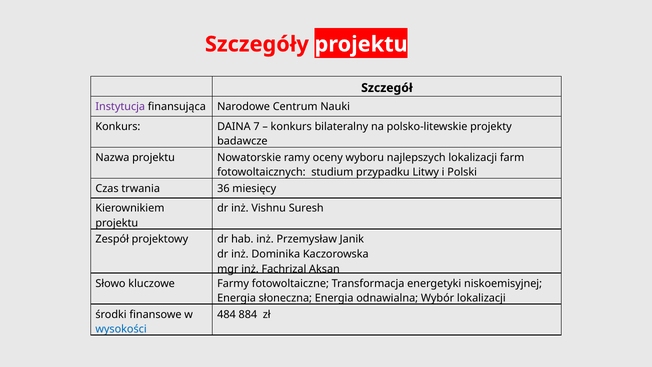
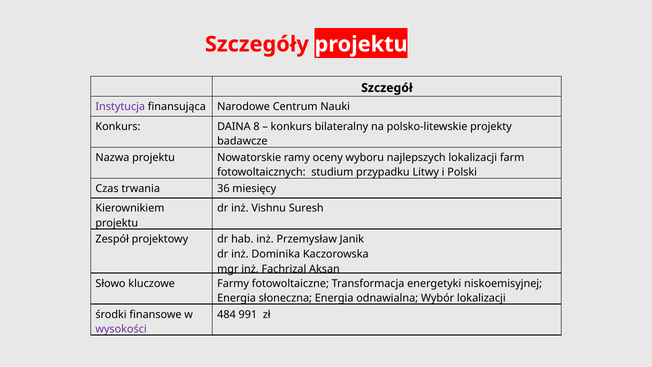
7: 7 -> 8 (257, 126)
884: 884 -> 991 (248, 314)
wysokości colour: blue -> purple (121, 329)
